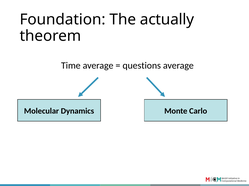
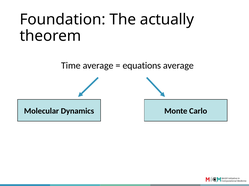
questions: questions -> equations (142, 66)
